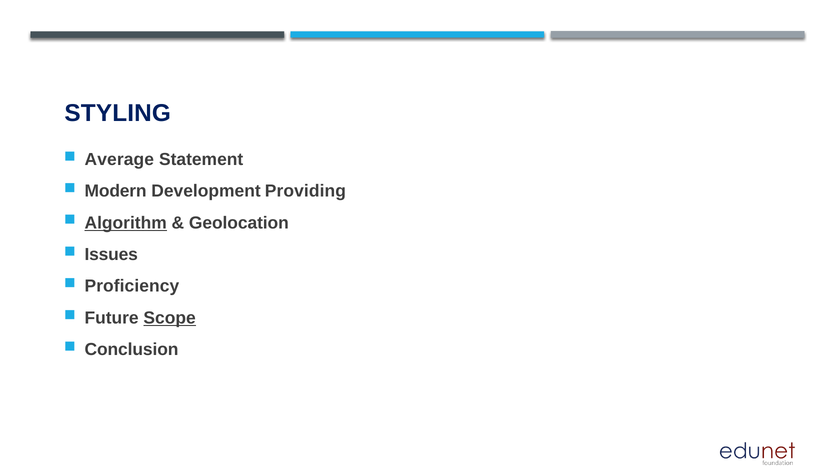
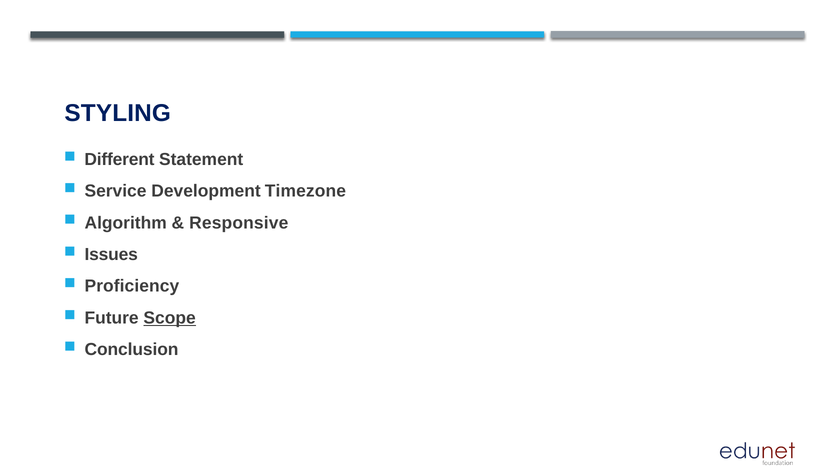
Average: Average -> Different (119, 159)
Modern: Modern -> Service (116, 191)
Providing: Providing -> Timezone (305, 191)
Algorithm underline: present -> none (126, 223)
Geolocation: Geolocation -> Responsive (239, 223)
